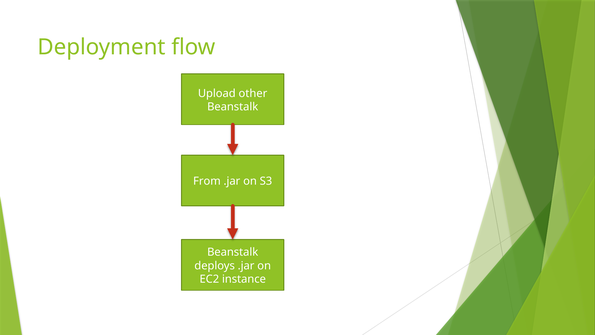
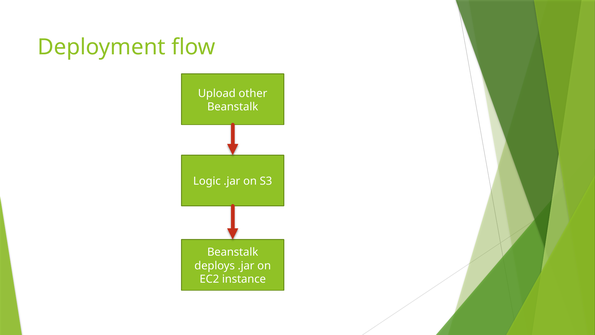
From: From -> Logic (207, 181)
